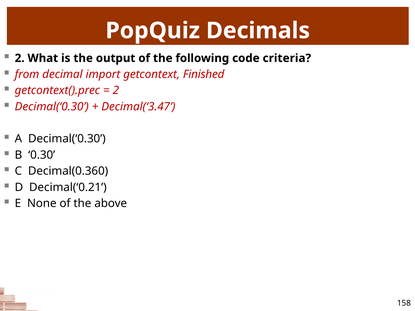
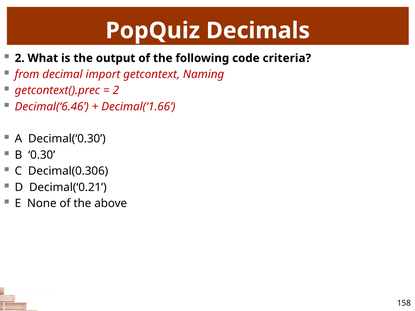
Finished: Finished -> Naming (204, 74)
Decimal(‘0.30: Decimal(‘0.30 -> Decimal(‘6.46 (52, 107)
Decimal(‘3.47: Decimal(‘3.47 -> Decimal(‘1.66 (138, 107)
Decimal(0.360: Decimal(0.360 -> Decimal(0.306 (68, 171)
